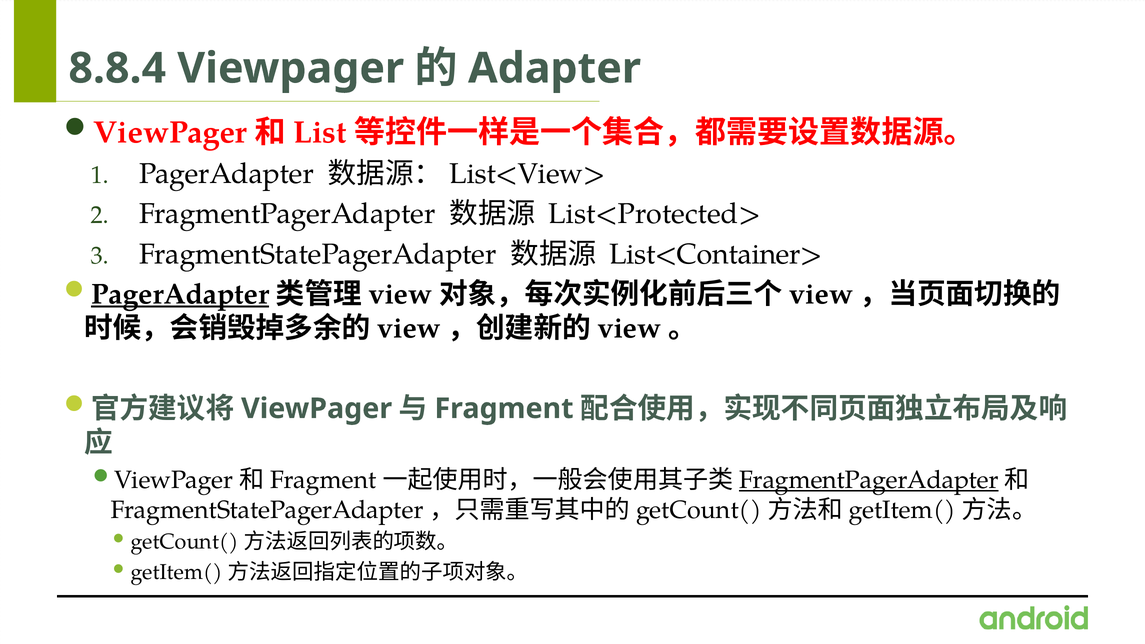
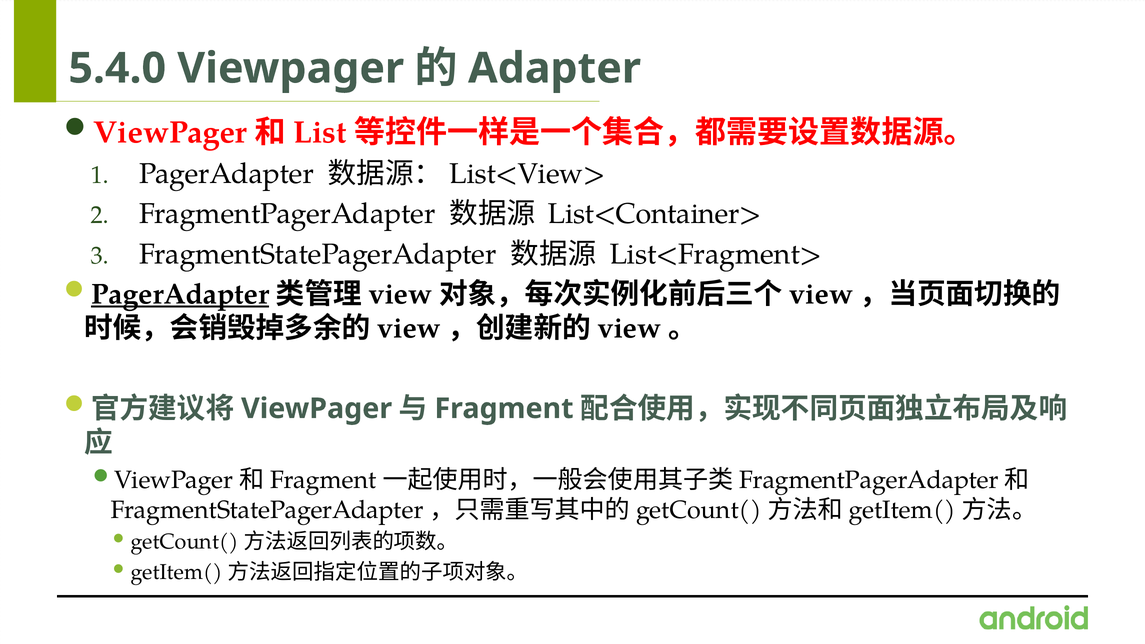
8.8.4: 8.8.4 -> 5.4.0 (117, 68)
List<Protected>: List<Protected> -> List<Container> (655, 214)
List<Container>: List<Container> -> List<Fragment> (716, 254)
FragmentPagerAdapter underline: present -> none (869, 480)
